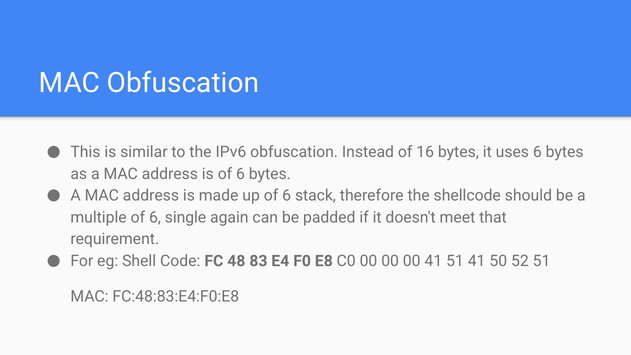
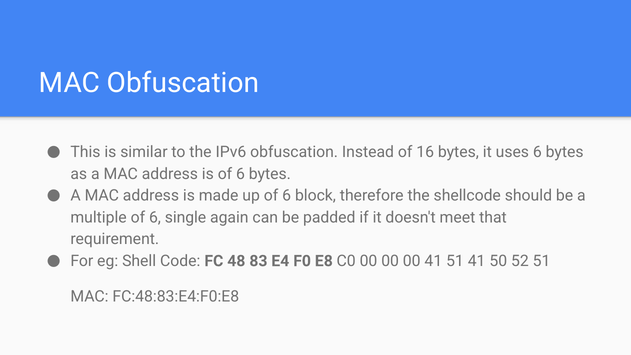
stack: stack -> block (315, 196)
